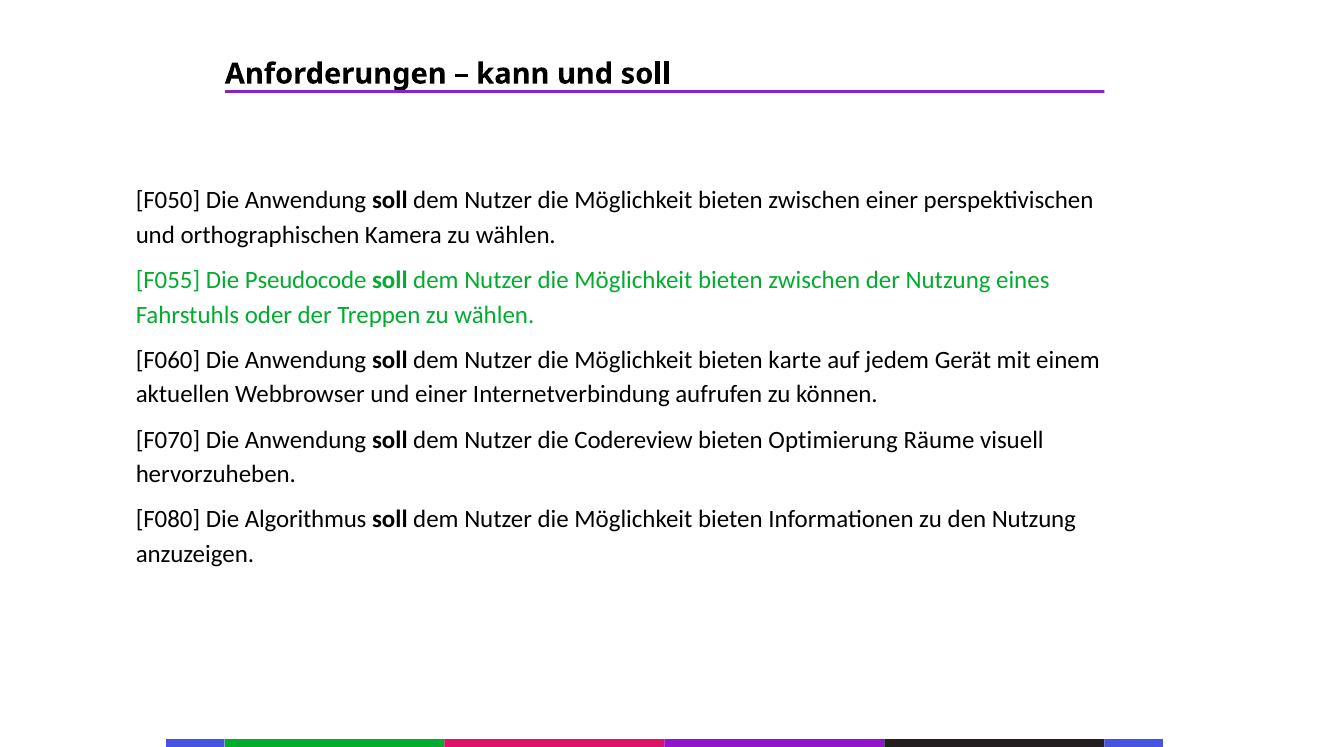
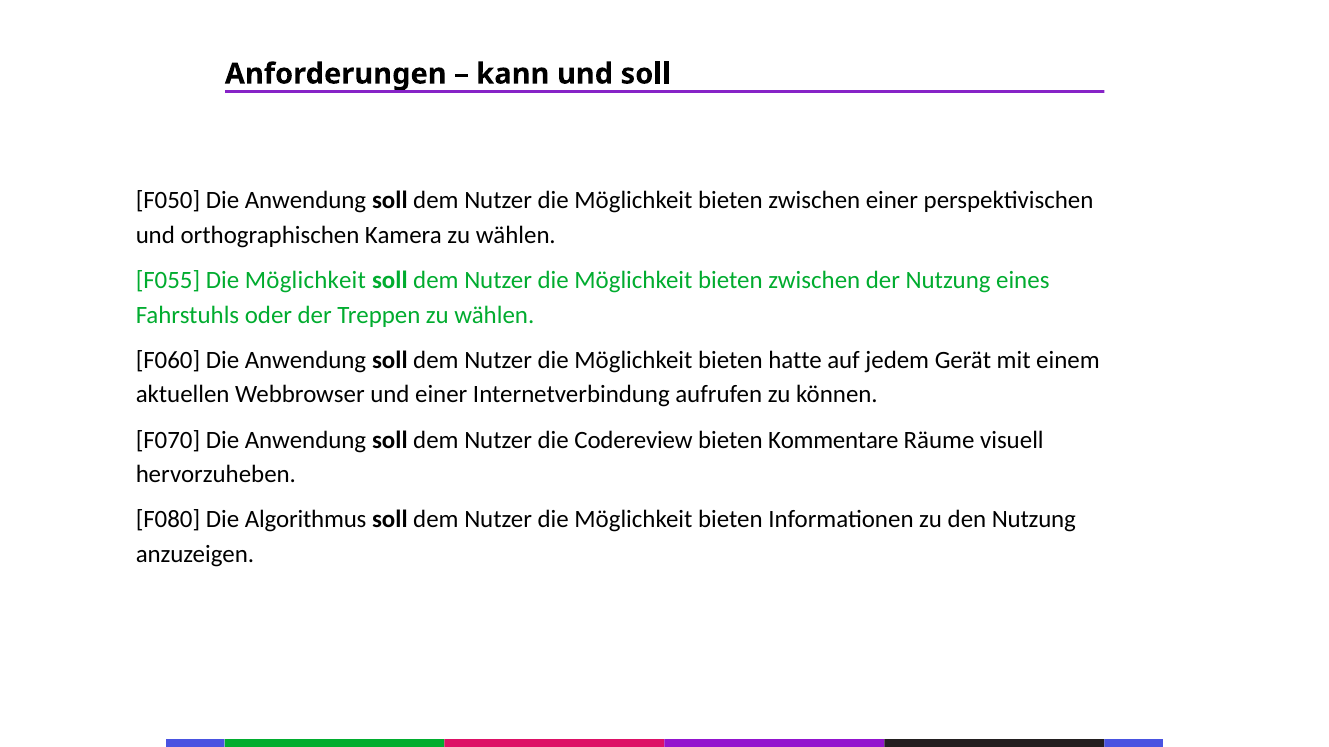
F055 Die Pseudocode: Pseudocode -> Möglichkeit (305, 281)
karte: karte -> hatte (795, 360)
Optimierung: Optimierung -> Kommentare (833, 440)
